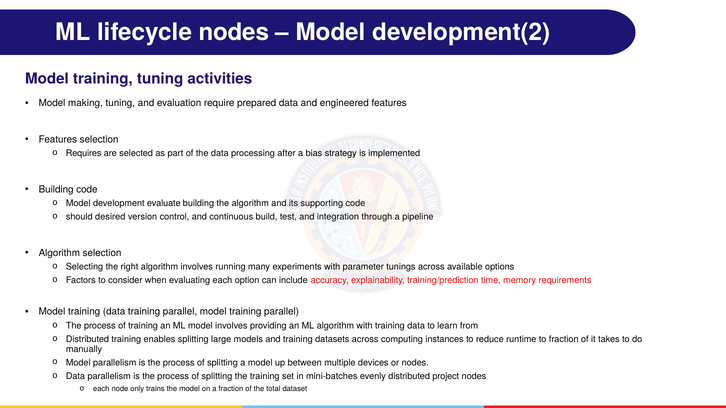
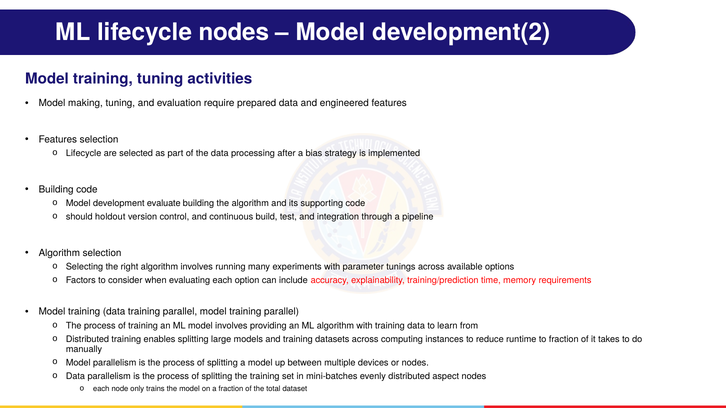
Requires: Requires -> Lifecycle (84, 154)
desired: desired -> holdout (110, 217)
project: project -> aspect (446, 377)
